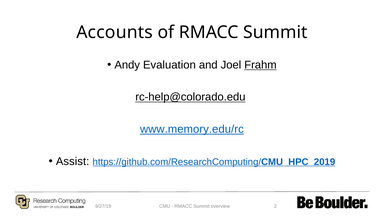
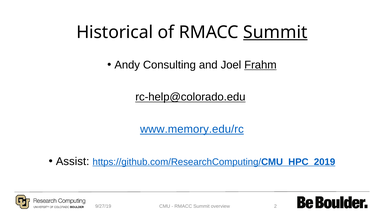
Accounts: Accounts -> Historical (115, 32)
Summit underline: none -> present (275, 32)
Evaluation: Evaluation -> Consulting (169, 65)
